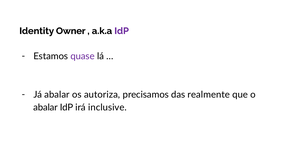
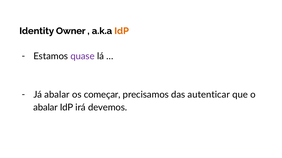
IdP colour: purple -> orange (122, 31)
autoriza: autoriza -> começar (102, 95)
realmente: realmente -> autenticar (209, 95)
inclusive: inclusive -> devemos (108, 108)
